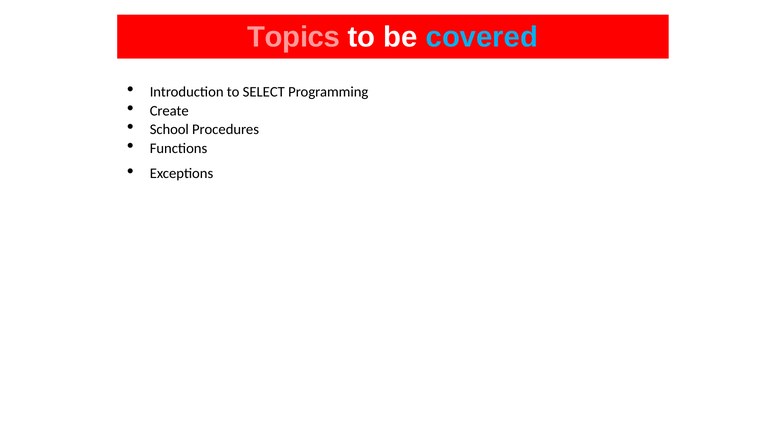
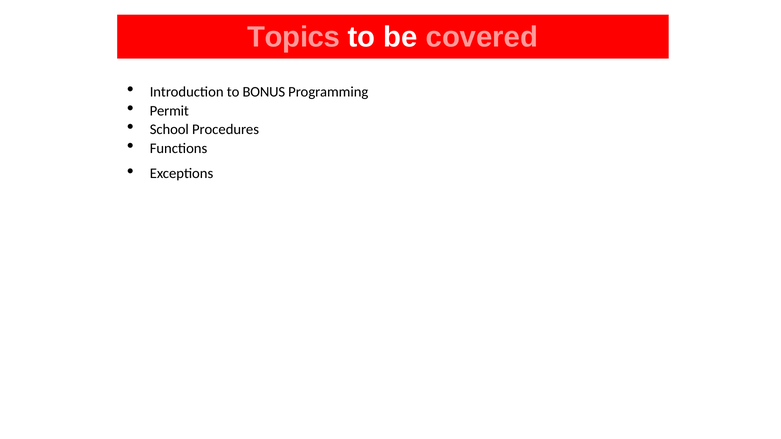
covered colour: light blue -> pink (482, 37)
SELECT: SELECT -> BONUS (264, 92)
Create: Create -> Permit (169, 111)
